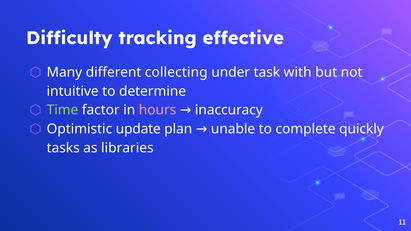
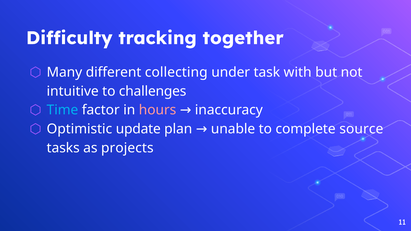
effective: effective -> together (243, 38)
determine: determine -> challenges (153, 91)
Time colour: light green -> light blue (62, 110)
quickly: quickly -> source (361, 129)
libraries: libraries -> projects (127, 148)
